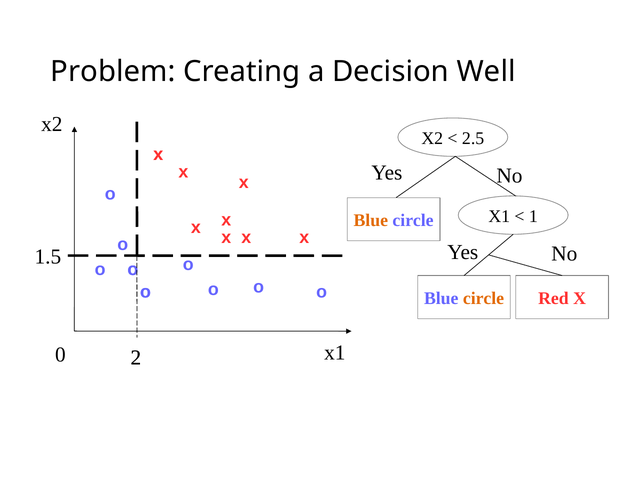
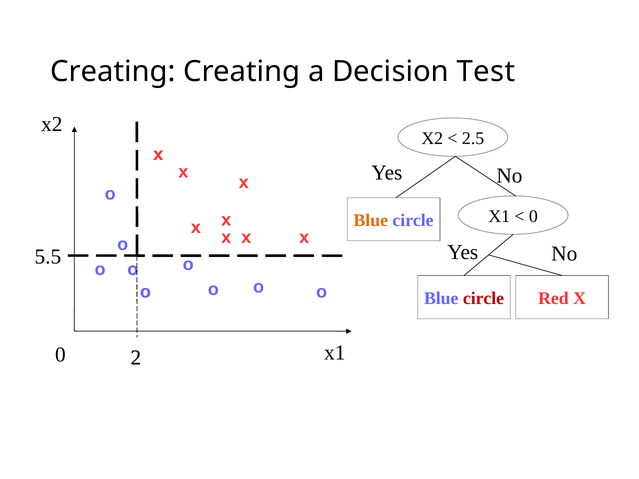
Problem: Problem -> Creating (113, 72)
Well: Well -> Test (486, 72)
1: 1 -> 0 (533, 216)
1.5: 1.5 -> 5.5 (48, 257)
circle colour: orange -> red (483, 298)
